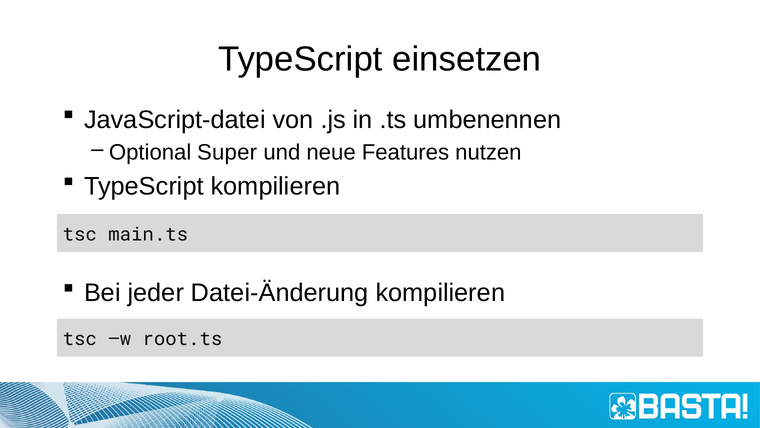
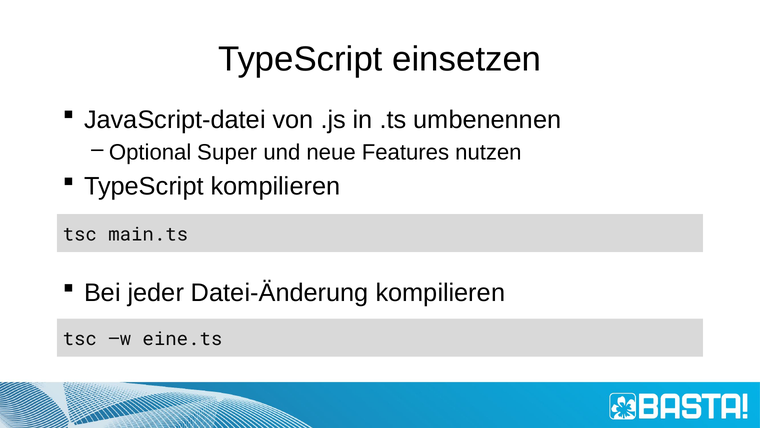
root.ts: root.ts -> eine.ts (182, 338)
